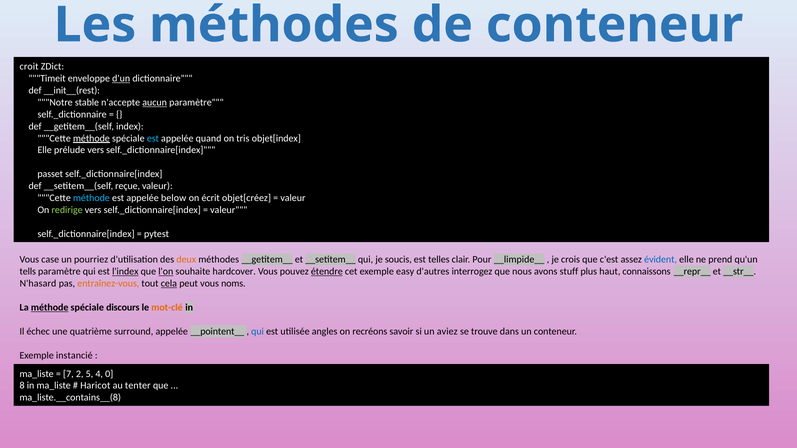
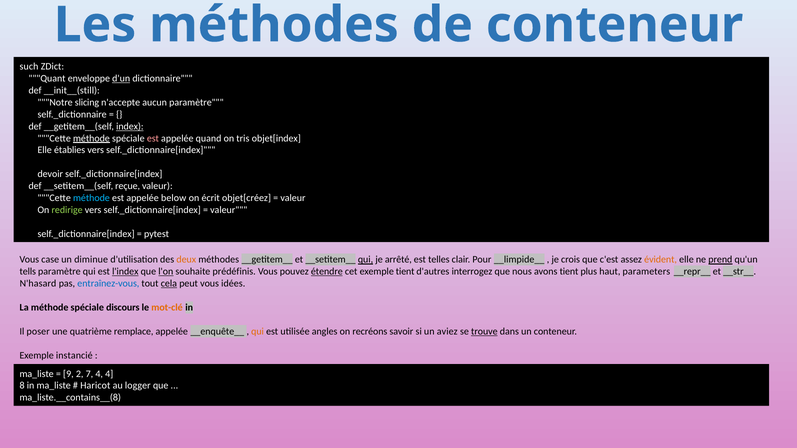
croit: croit -> such (29, 67)
Timeit: Timeit -> Quant (47, 79)
__init__(rest: __init__(rest -> __init__(still (72, 91)
stable: stable -> slicing (87, 102)
aucun underline: present -> none (155, 102)
index underline: none -> present (130, 126)
est colour: light blue -> pink (153, 138)
prélude: prélude -> établies (70, 150)
passet: passet -> devoir (50, 174)
pourriez: pourriez -> diminue (91, 260)
qui underline: none -> present (366, 260)
soucis: soucis -> arrêté (398, 260)
évident colour: blue -> orange (661, 260)
prend underline: none -> present (720, 260)
hardcover: hardcover -> prédéfinis (234, 272)
exemple easy: easy -> tient (405, 272)
avons stuff: stuff -> tient (569, 272)
connaissons: connaissons -> parameters (646, 272)
entraînez-vous colour: orange -> blue (108, 284)
noms: noms -> idées (233, 284)
méthode underline: present -> none (50, 308)
échec: échec -> poser (38, 332)
surround: surround -> remplace (134, 332)
__pointent__: __pointent__ -> __enquête__ (217, 332)
qui colour: blue -> orange (258, 332)
trouve underline: none -> present (484, 332)
7: 7 -> 9 (68, 374)
5: 5 -> 7 (89, 374)
4 0: 0 -> 4 (109, 374)
tenter: tenter -> logger (138, 386)
